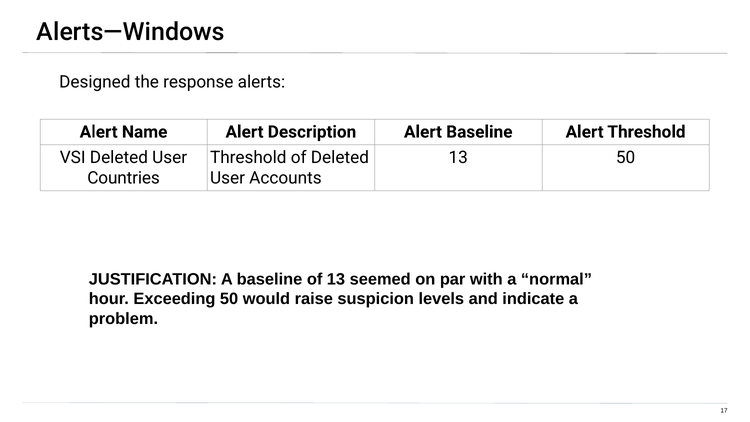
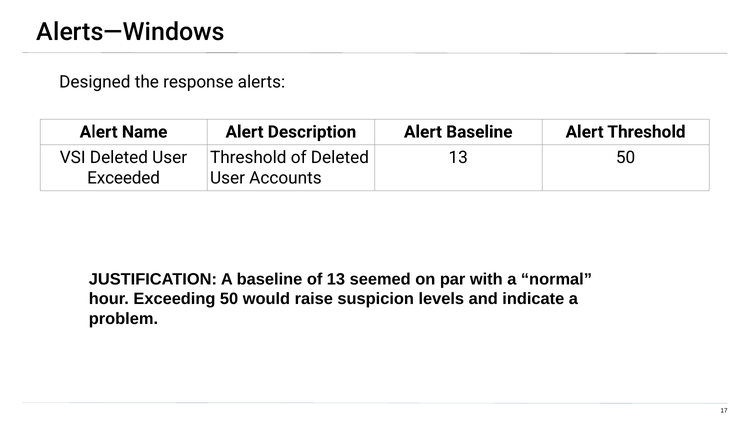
Countries: Countries -> Exceeded (124, 178)
